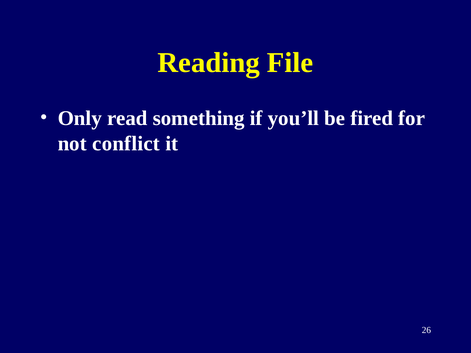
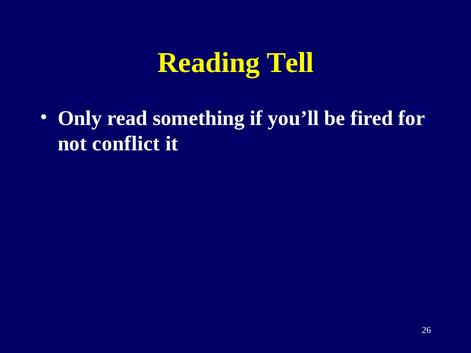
File: File -> Tell (290, 63)
